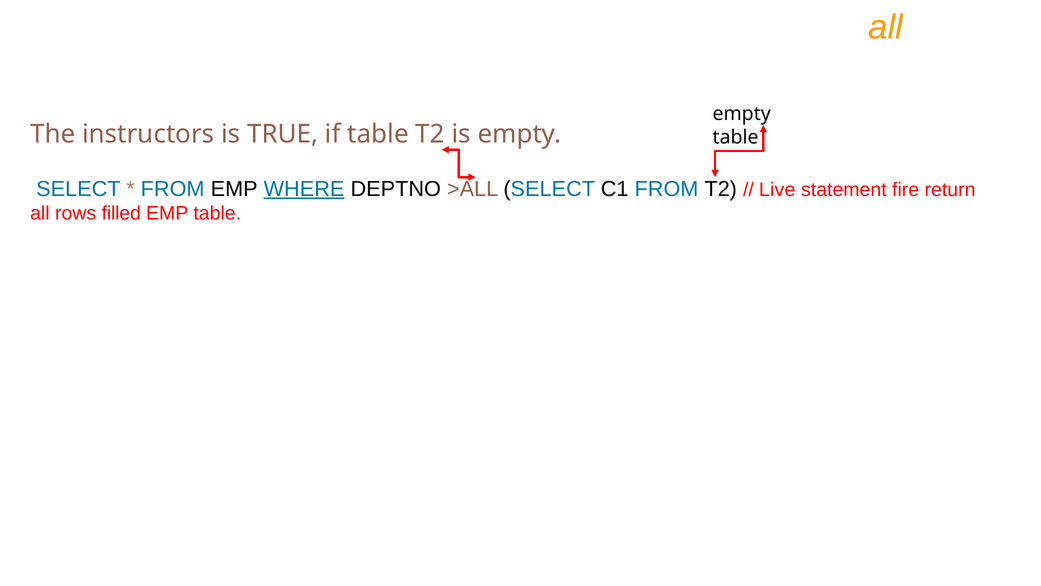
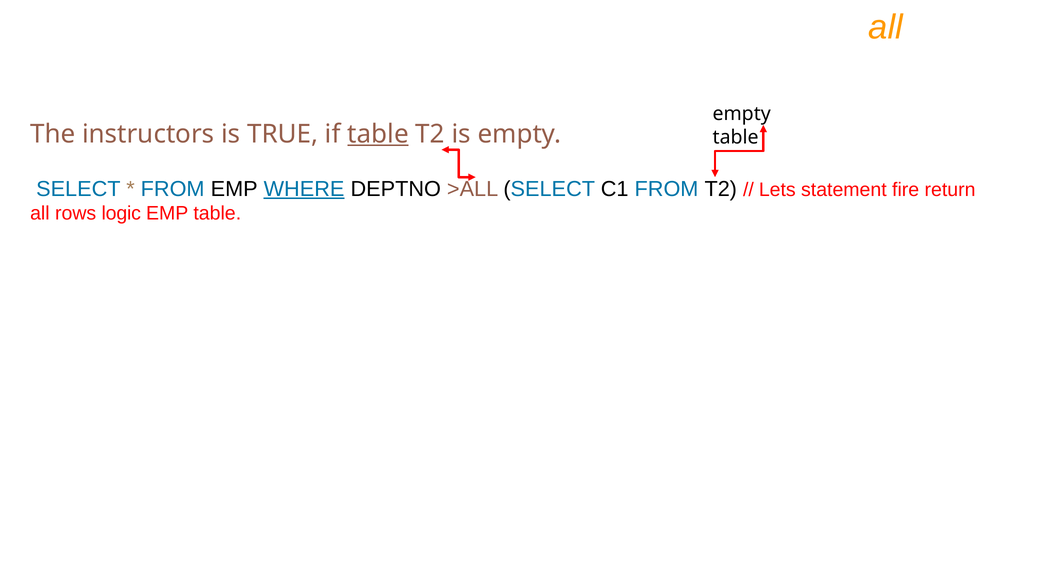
table underline: none -> present (378, 134)
Live: Live -> Lets (777, 189)
filled: filled -> logic (121, 213)
